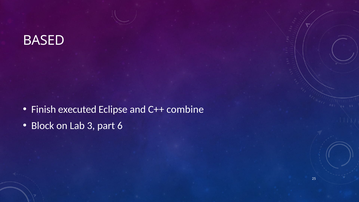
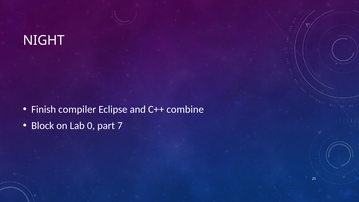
BASED: BASED -> NIGHT (44, 40)
executed: executed -> compiler (77, 109)
3: 3 -> 0 (91, 126)
6: 6 -> 7 (120, 126)
